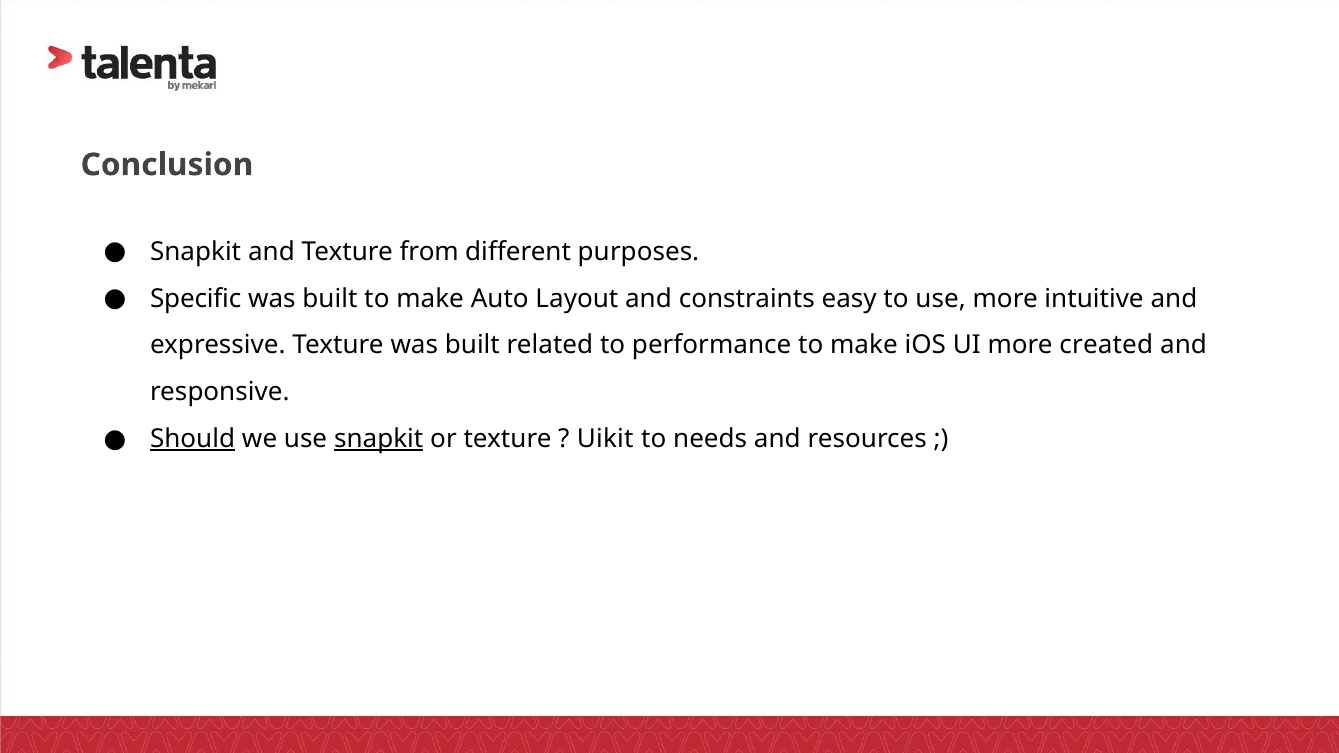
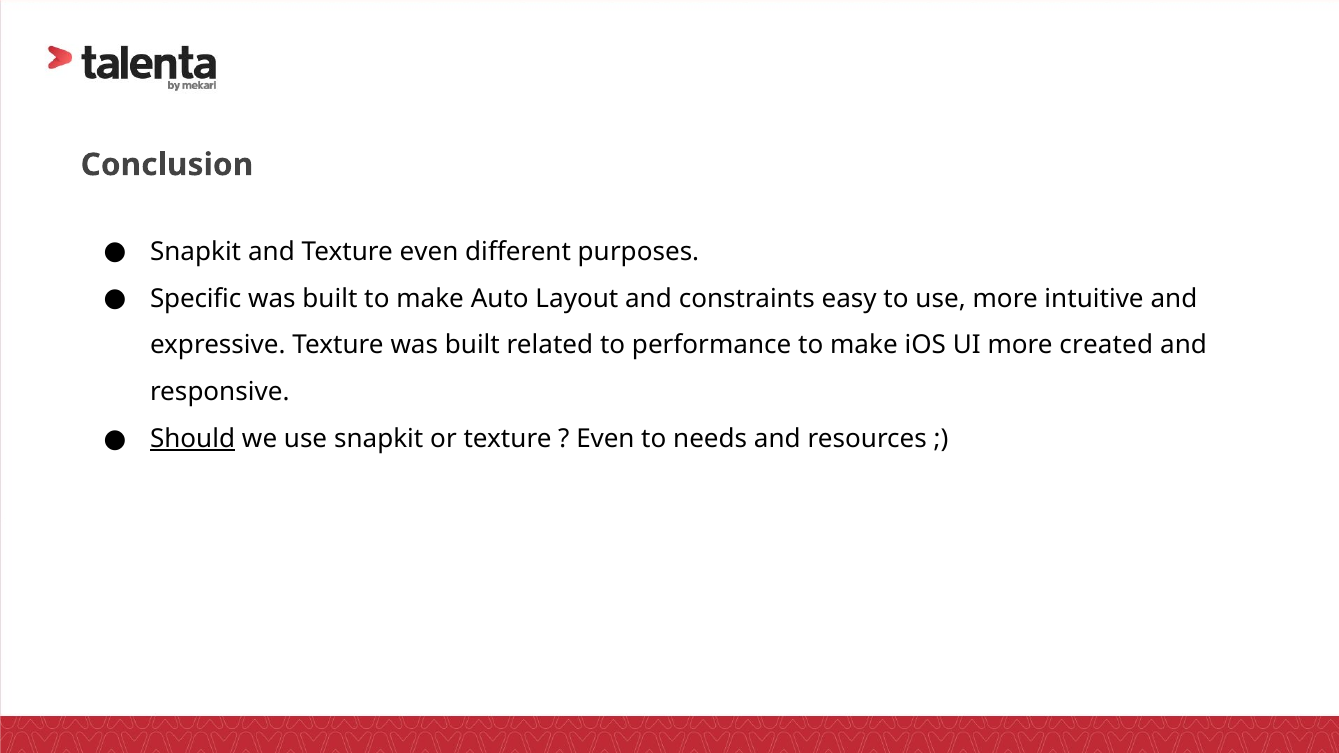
Texture from: from -> even (429, 252)
snapkit underline: present -> none (379, 439)
Uikit: Uikit -> Even (605, 439)
